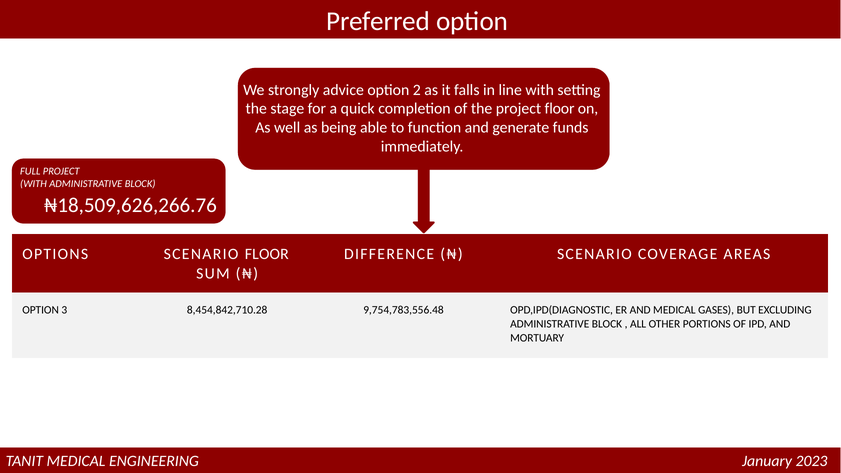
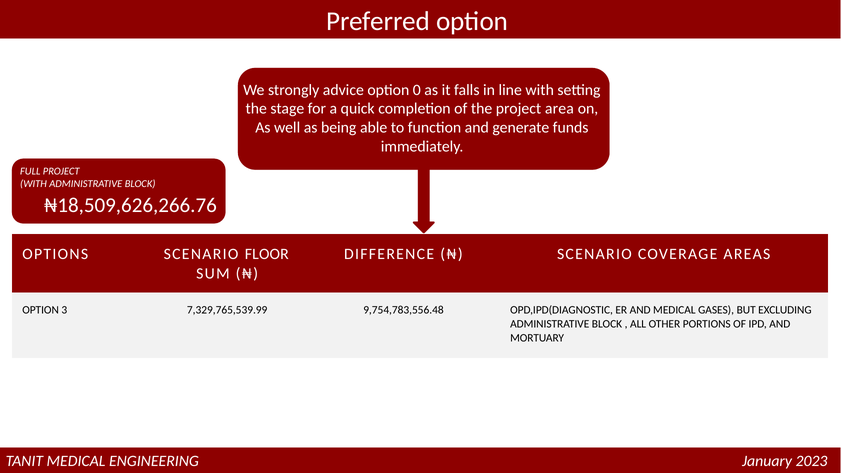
2: 2 -> 0 (417, 90)
project floor: floor -> area (559, 109)
8,454,842,710.28: 8,454,842,710.28 -> 7,329,765,539.99 (227, 310)
